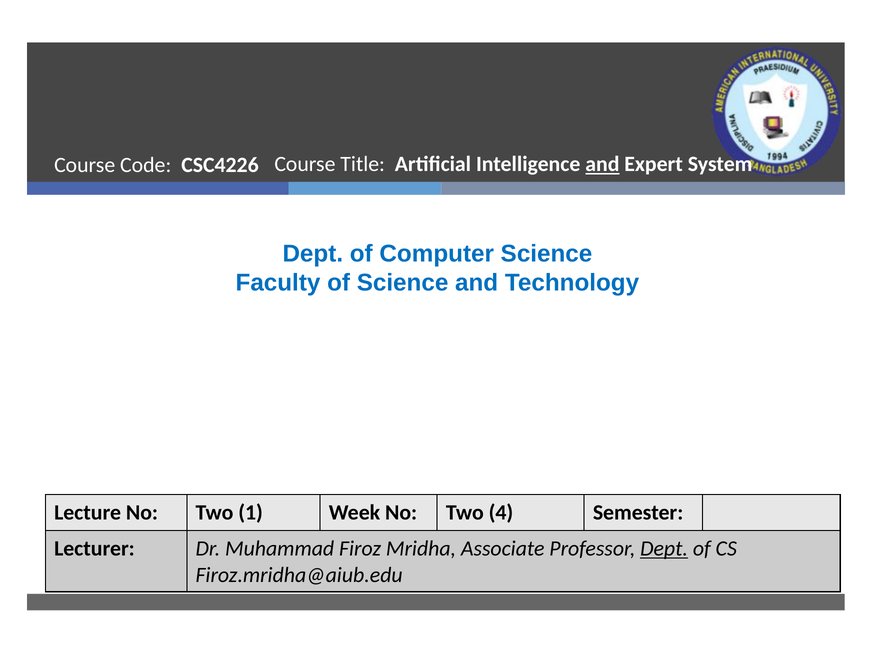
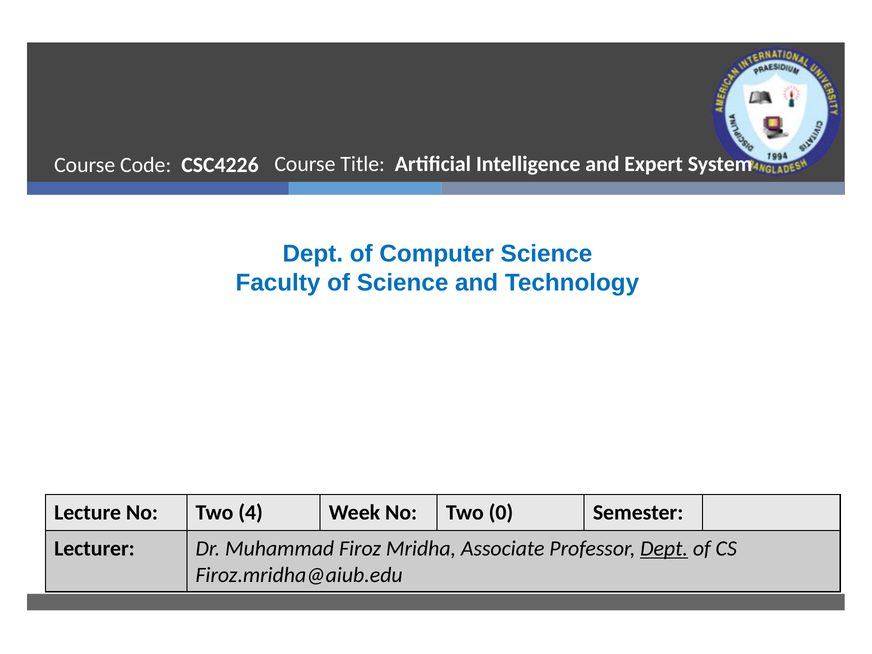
and underline: present -> none (602, 164)
1: 1 -> 4 (251, 513)
4: 4 -> 0 (501, 513)
